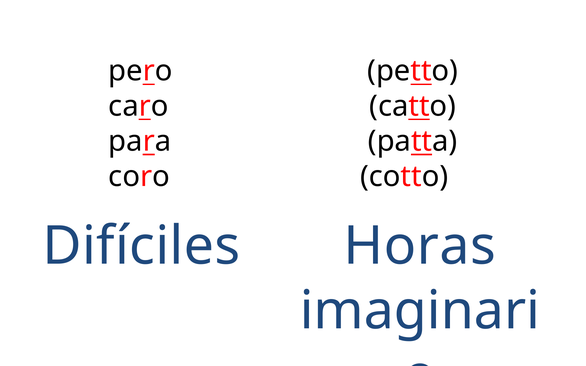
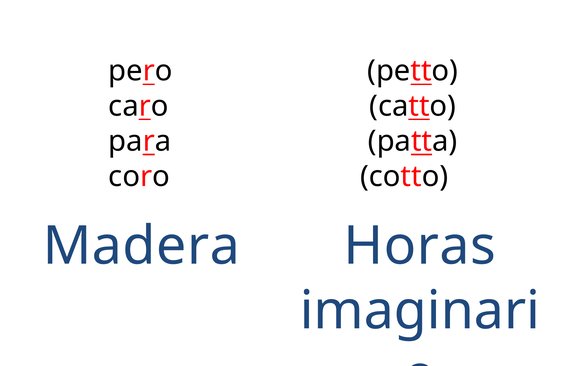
Difíciles: Difíciles -> Madera (141, 246)
